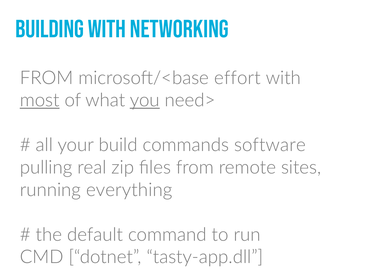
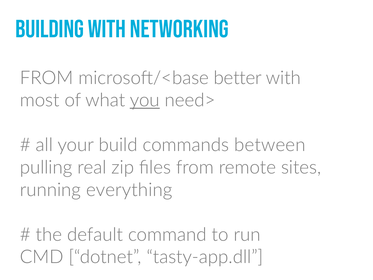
effort: effort -> better (238, 78)
most underline: present -> none (40, 100)
software: software -> between (270, 145)
